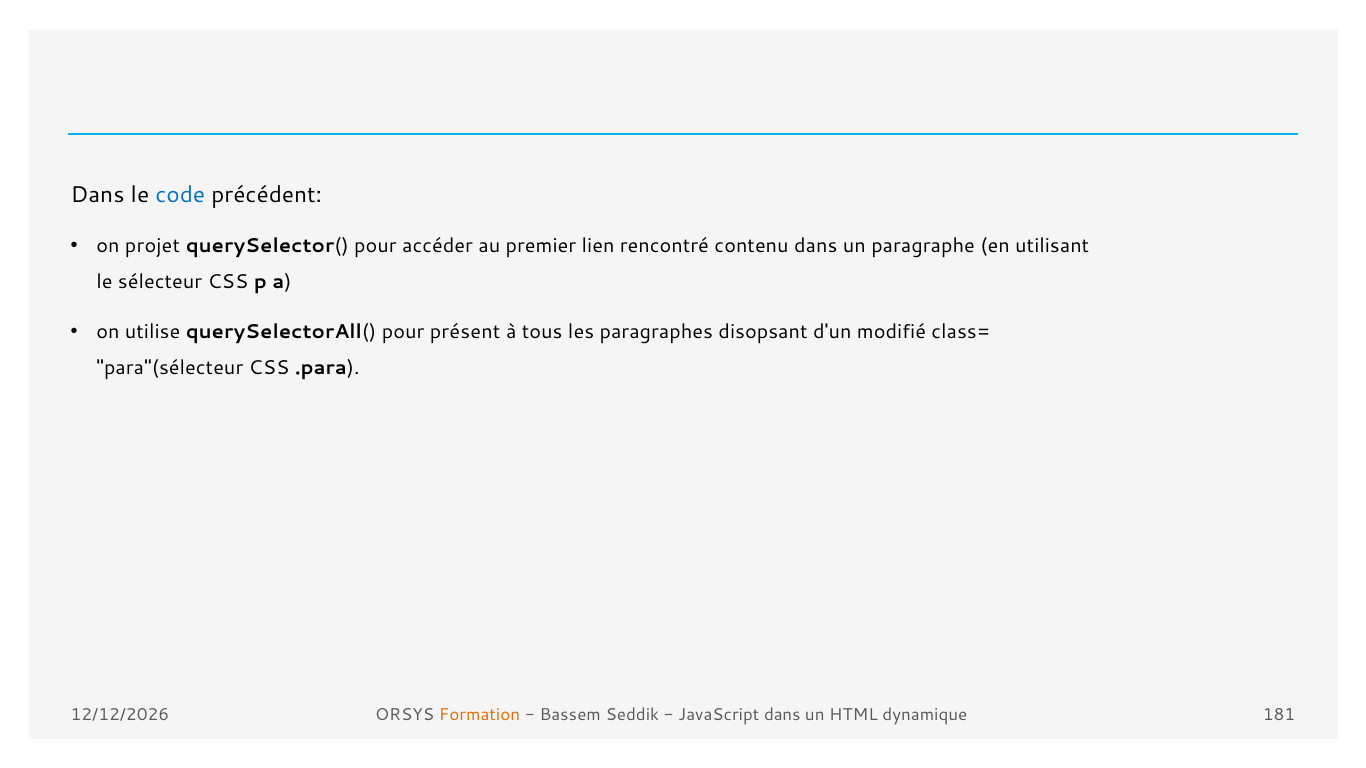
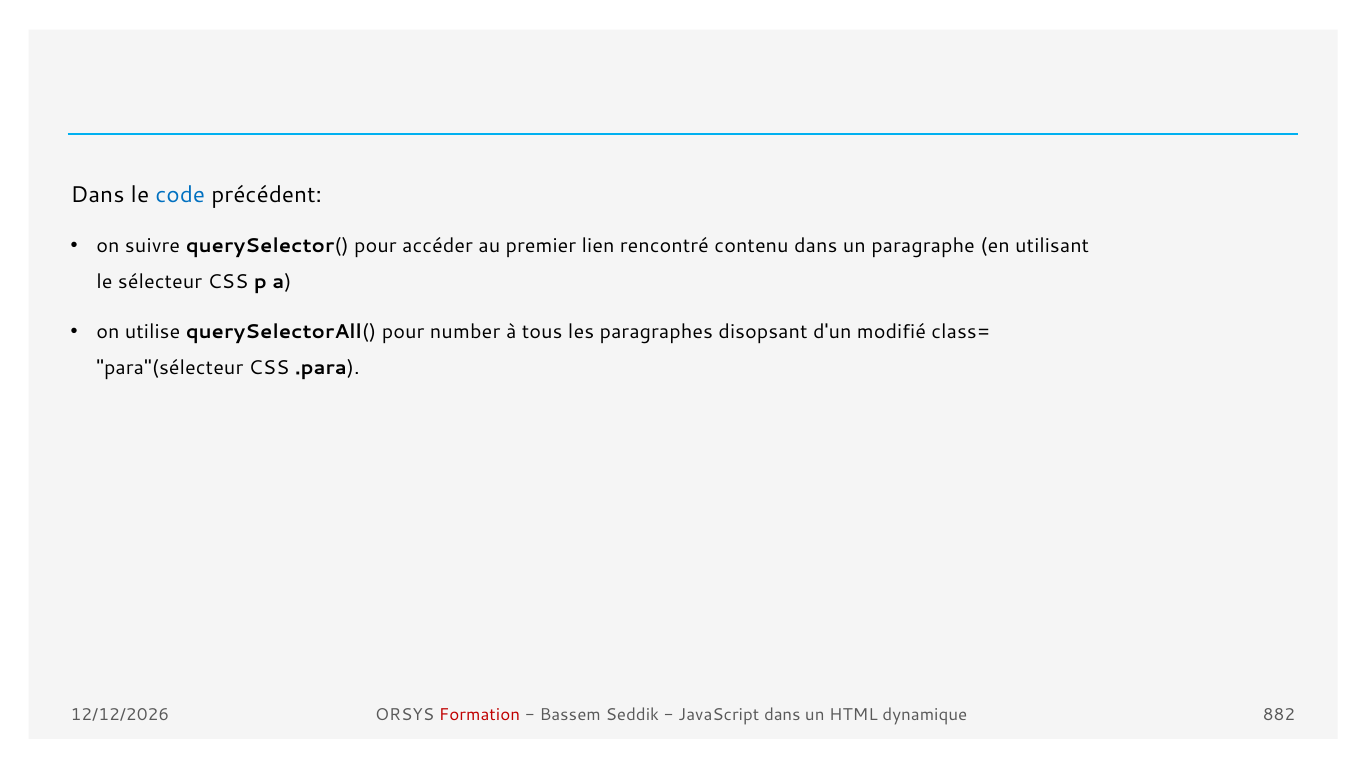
projet: projet -> suivre (153, 246)
présent: présent -> number (465, 332)
Formation colour: orange -> red (480, 715)
181: 181 -> 882 (1279, 715)
